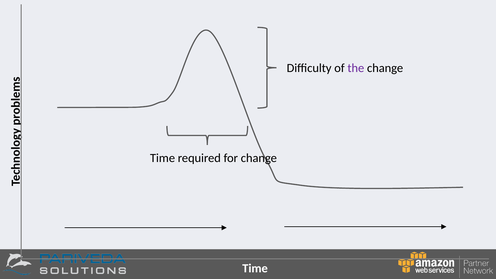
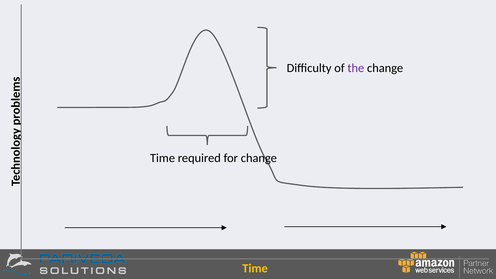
Time colour: white -> yellow (255, 268)
